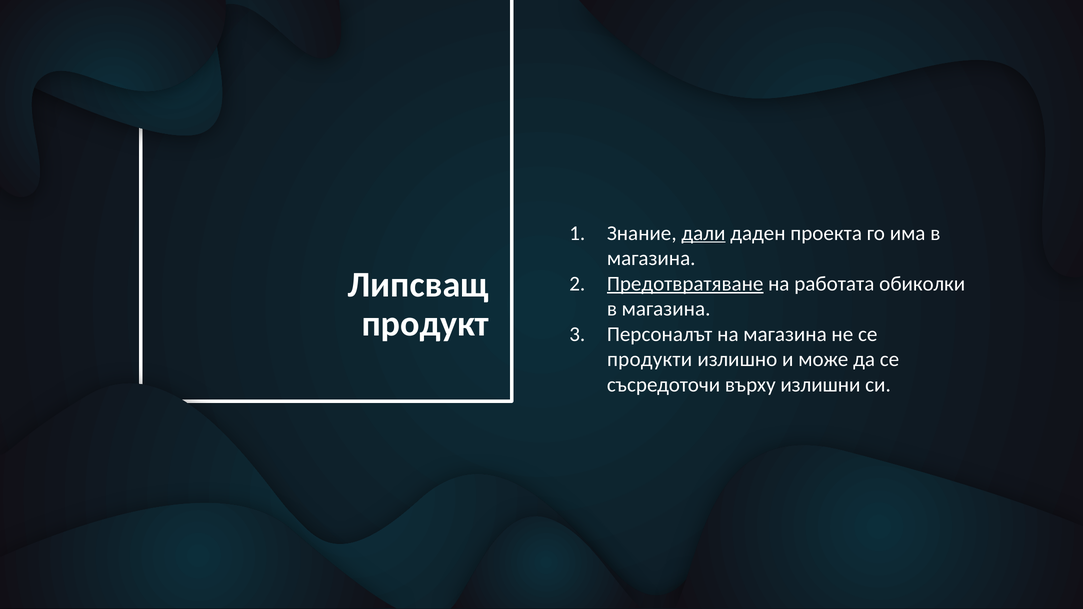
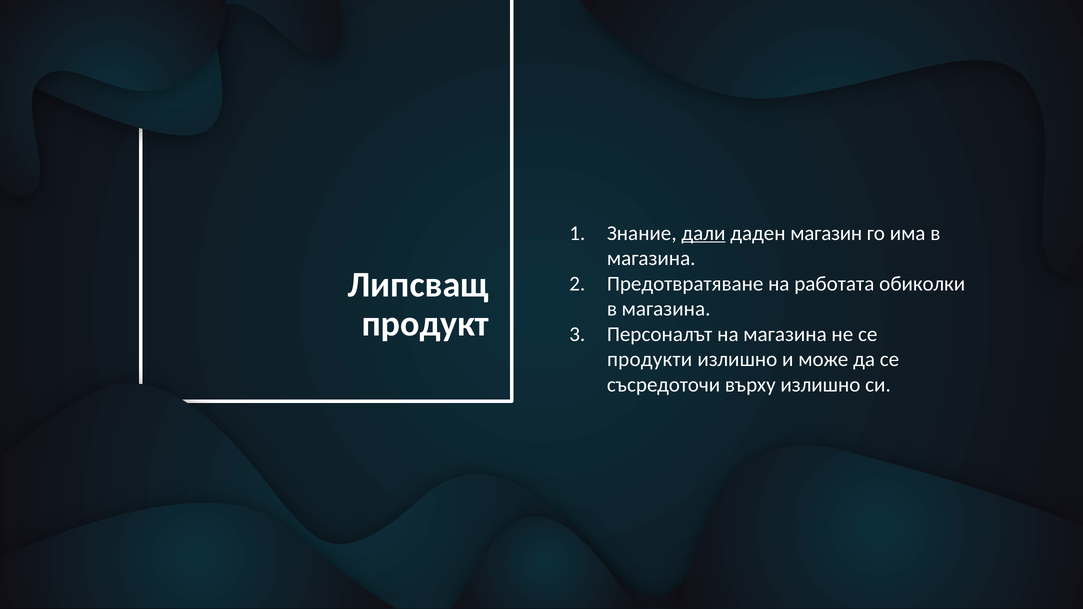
проекта: проекта -> магазин (826, 233)
Предотвратяване underline: present -> none (685, 284)
върху излишни: излишни -> излишно (820, 385)
